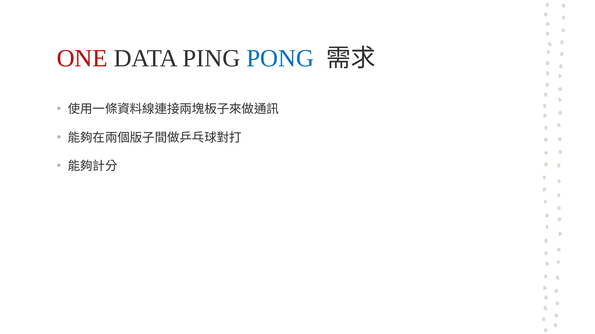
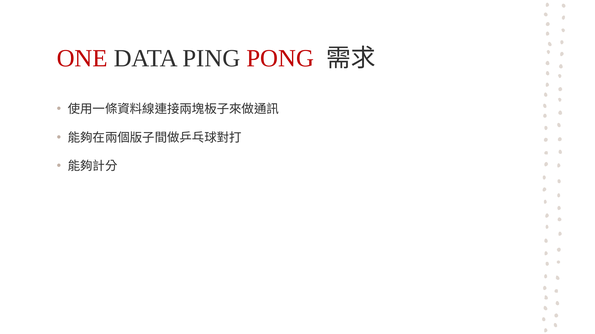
PONG colour: blue -> red (280, 59)
